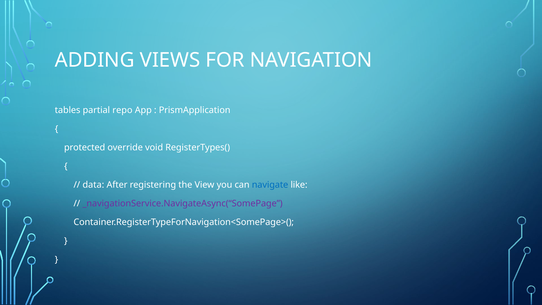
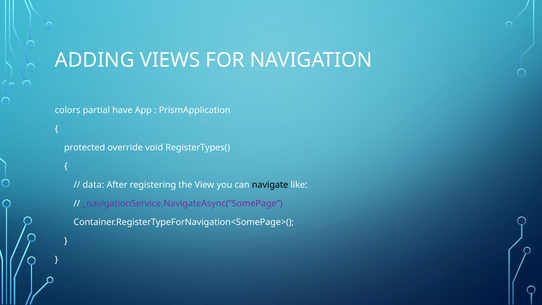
tables: tables -> colors (68, 110)
repo: repo -> have (122, 110)
navigate colour: blue -> black (270, 185)
